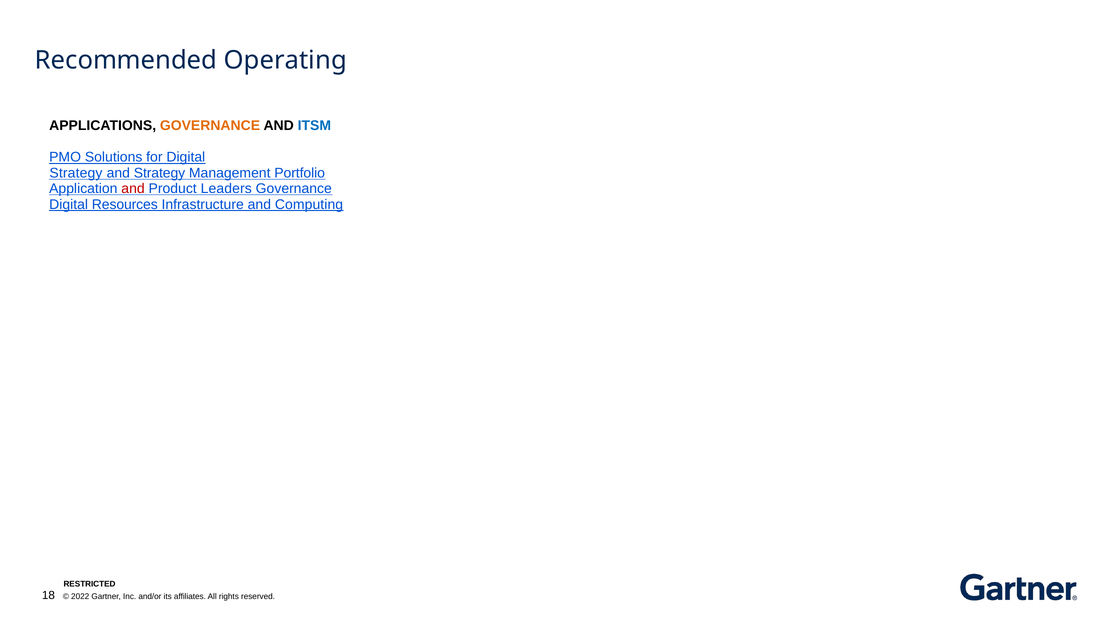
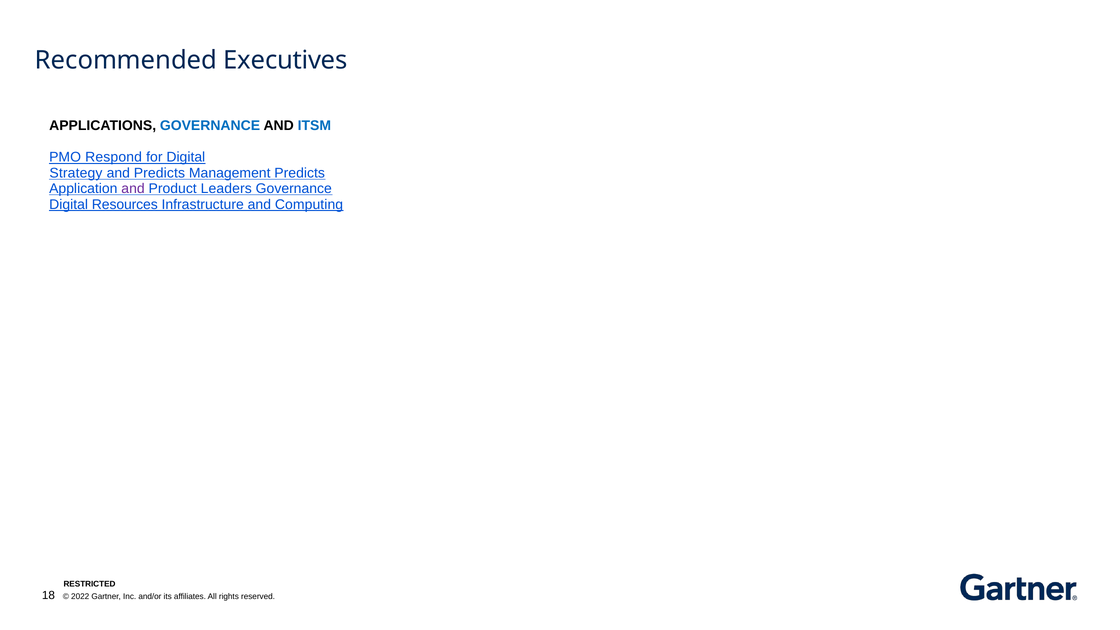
Operating: Operating -> Executives (285, 60)
GOVERNANCE colour: orange -> blue (210, 125)
Solutions: Solutions -> Respond (114, 157)
and Strategy: Strategy -> Predicts (159, 173)
Management Portfolio: Portfolio -> Predicts (300, 173)
and colour: red -> purple (133, 189)
